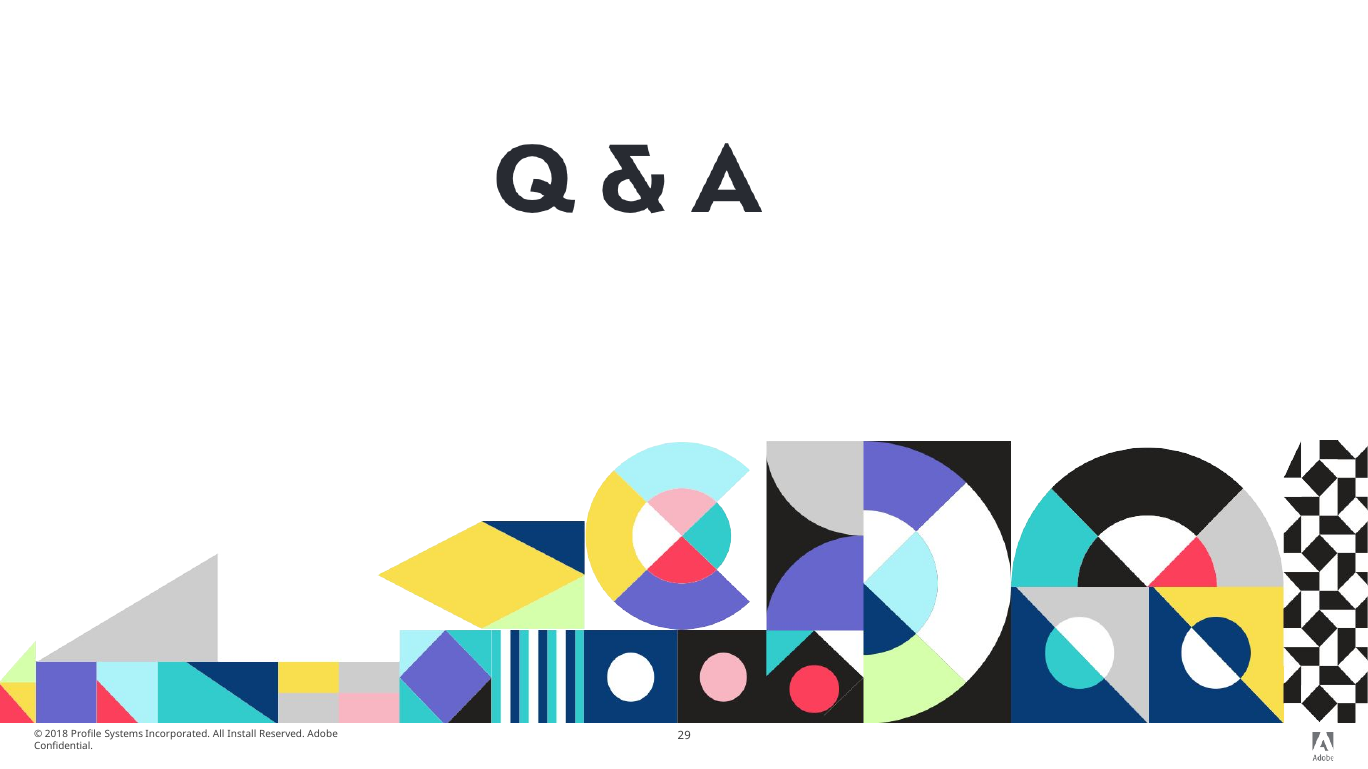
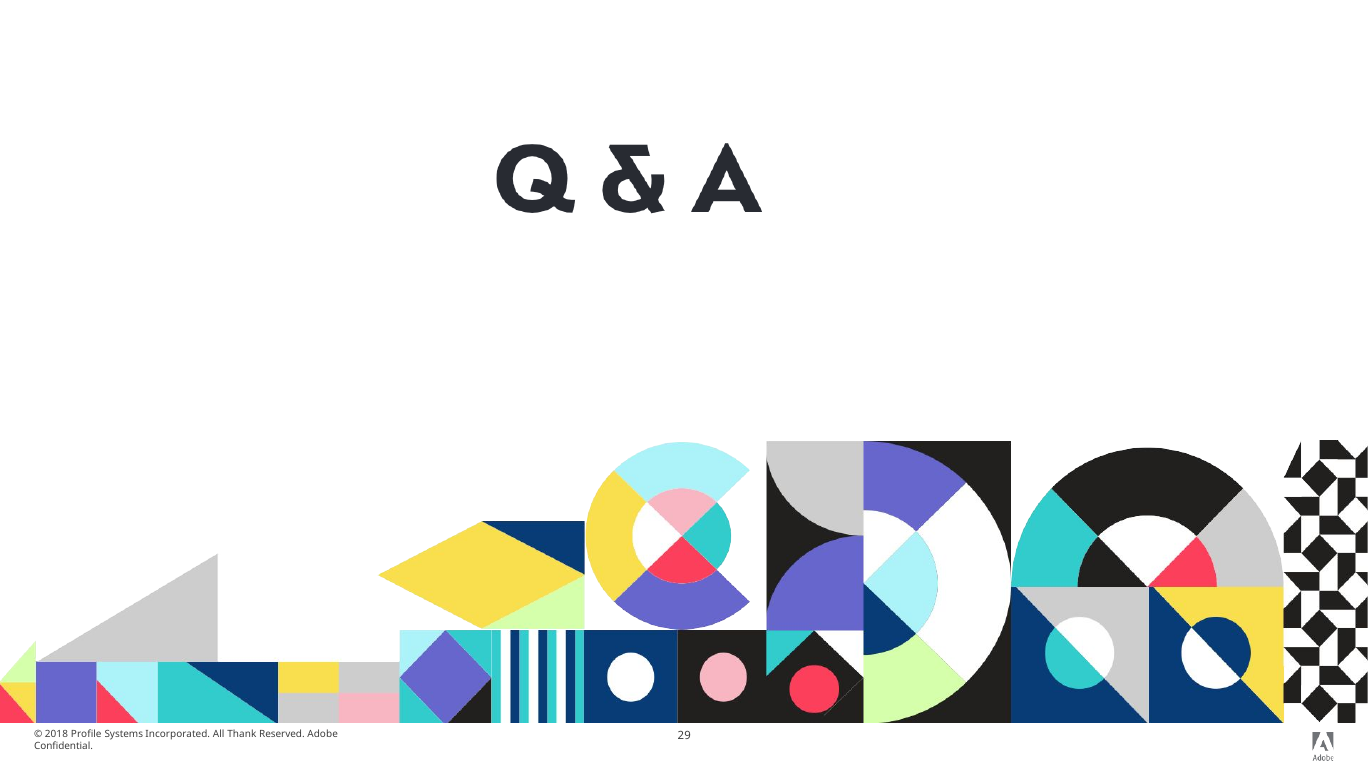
Install: Install -> Thank (242, 734)
